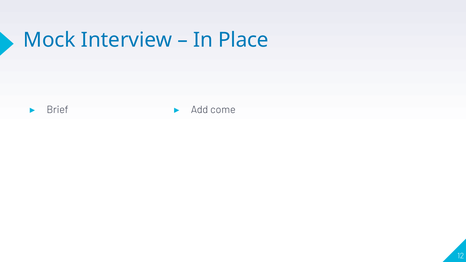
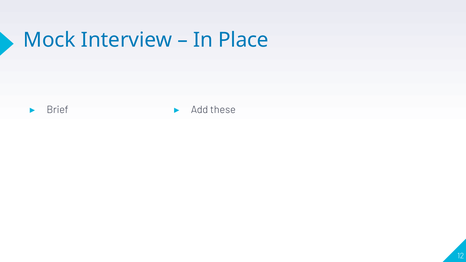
come: come -> these (223, 110)
